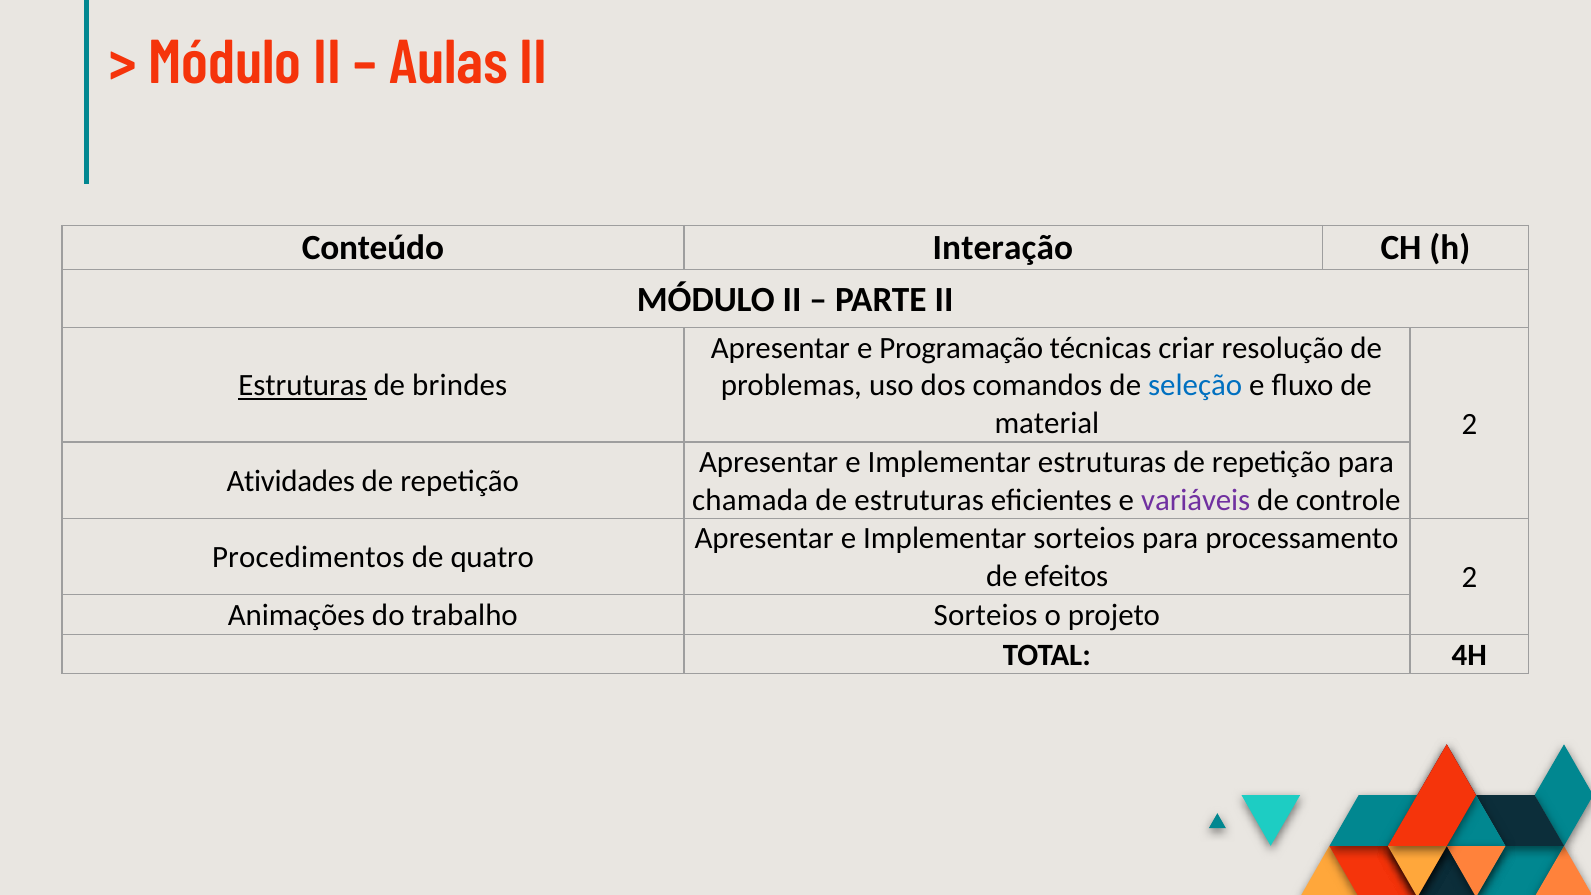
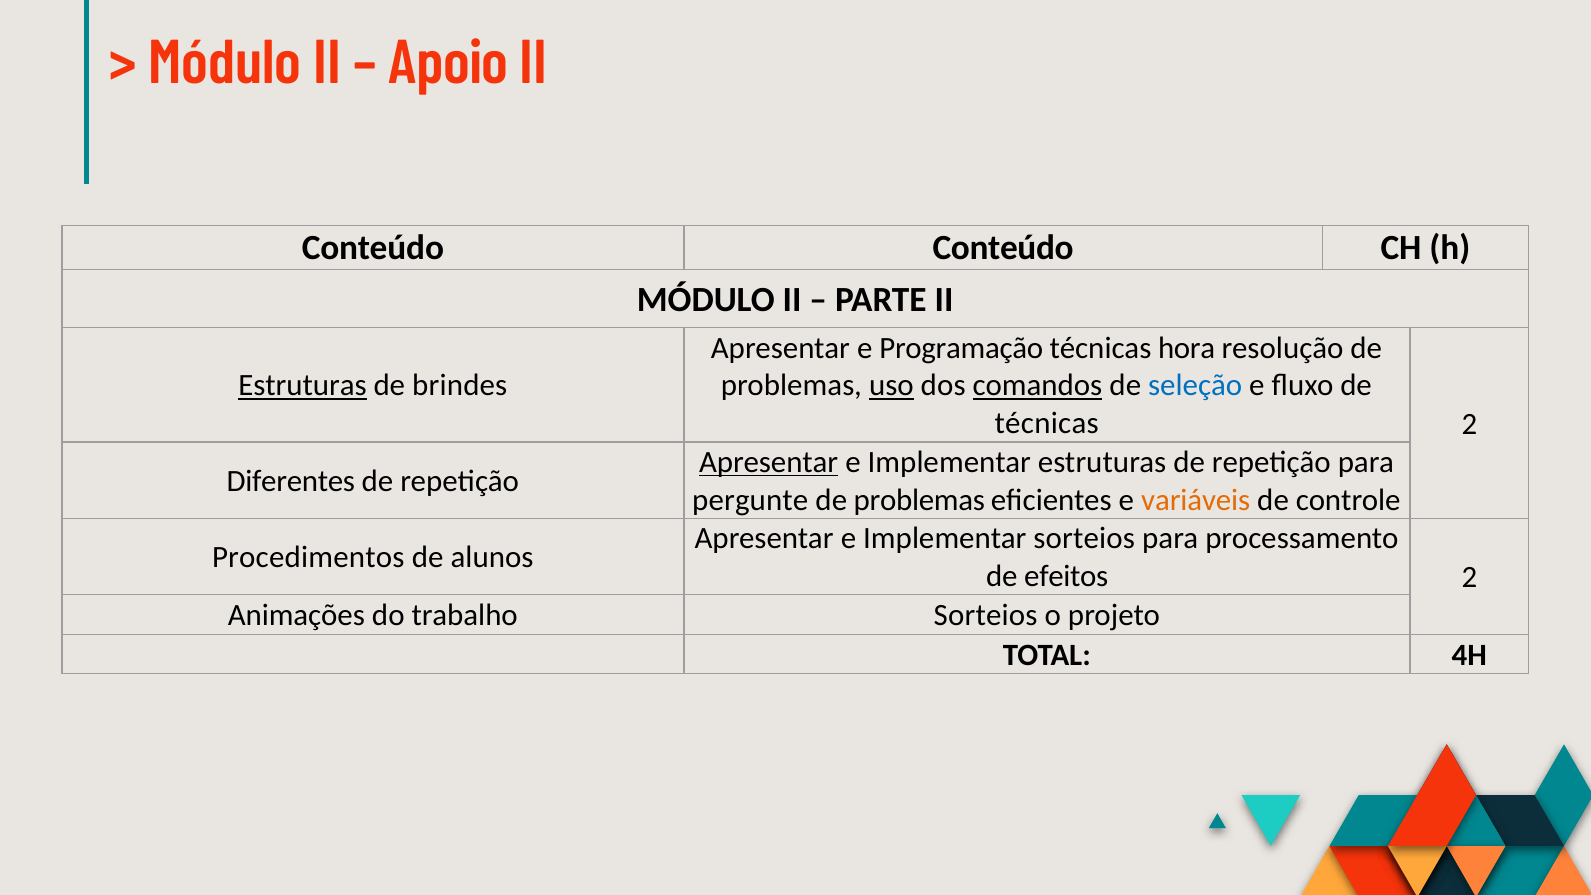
Aulas: Aulas -> Apoio (449, 63)
Conteúdo Interação: Interação -> Conteúdo (1003, 248)
criar: criar -> hora (1187, 348)
uso underline: none -> present (891, 386)
comandos underline: none -> present (1037, 386)
material: material -> técnicas (1047, 423)
Apresentar underline: none -> present (769, 462)
Atividades: Atividades -> Diferentes (291, 481)
chamada: chamada -> pergunte (750, 500)
estruturas: estruturas -> problemas (919, 500)
variáveis colour: purple -> orange (1196, 500)
quatro: quatro -> alunos (492, 557)
